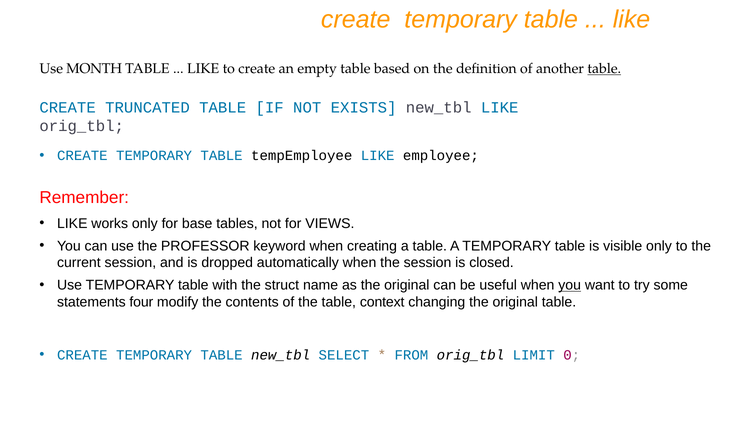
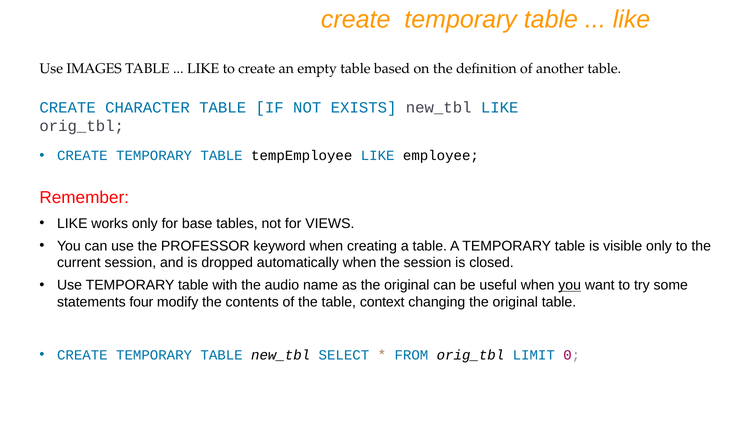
MONTH: MONTH -> IMAGES (94, 69)
table underline: present -> none (604, 69)
TRUNCATED: TRUNCATED -> CHARACTER (147, 107)
struct: struct -> audio (282, 285)
